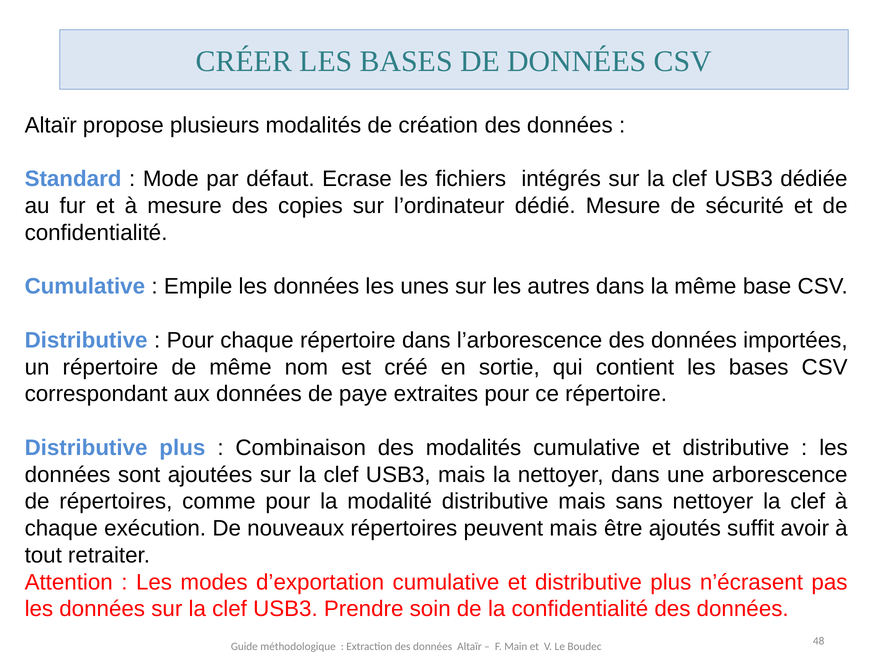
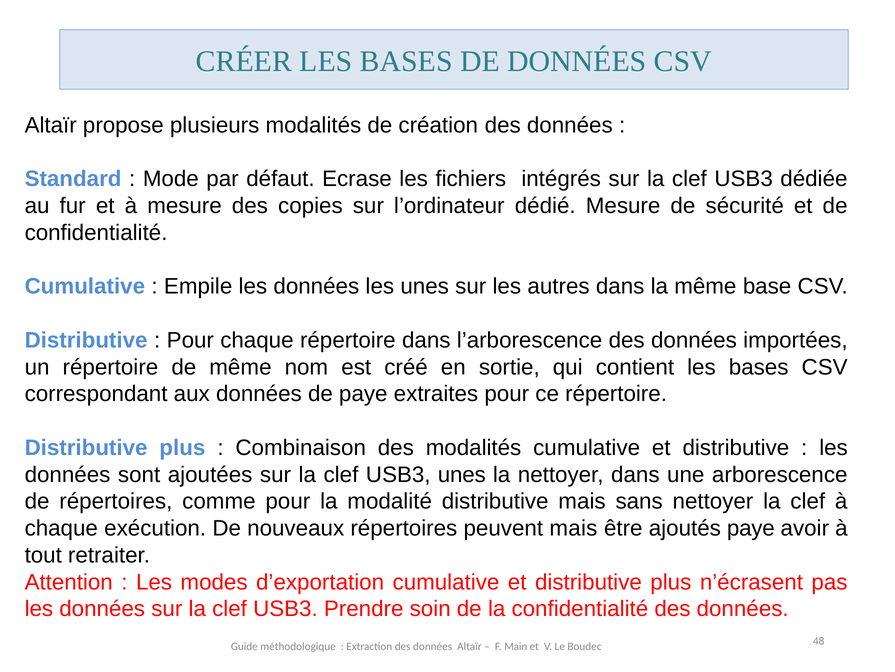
USB3 mais: mais -> unes (462, 474)
ajoutés suffit: suffit -> paye (751, 528)
